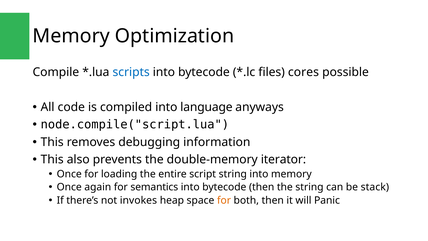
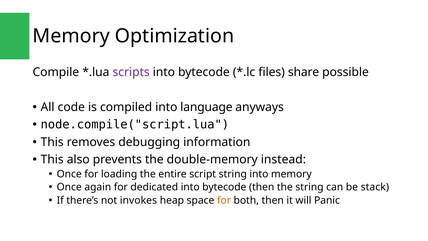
scripts colour: blue -> purple (131, 72)
cores: cores -> share (304, 72)
iterator: iterator -> instead (283, 160)
semantics: semantics -> dedicated (154, 187)
